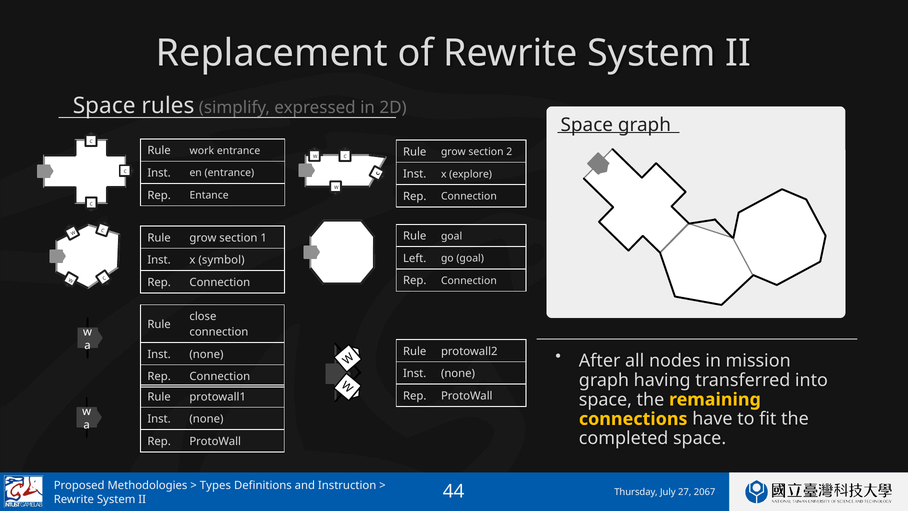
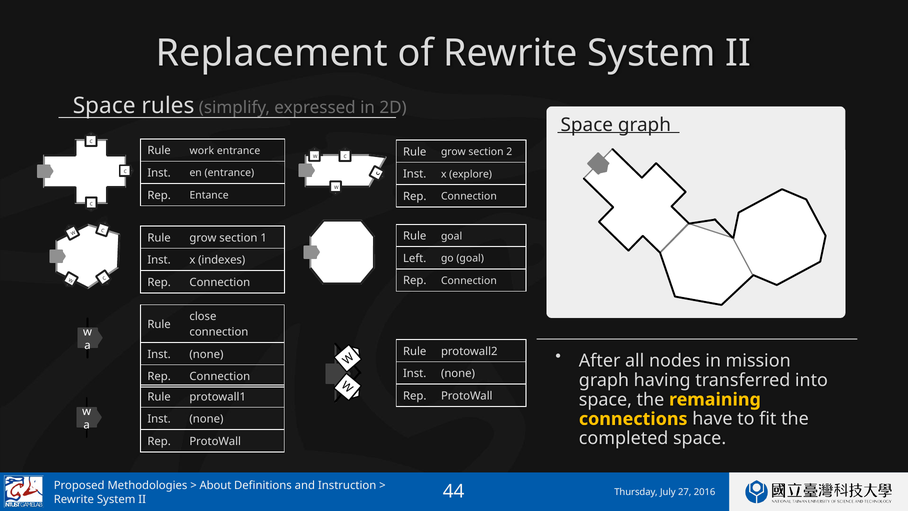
symbol: symbol -> indexes (222, 260)
Types: Types -> About (215, 485)
2067: 2067 -> 2016 (705, 492)
